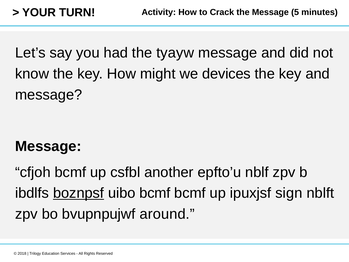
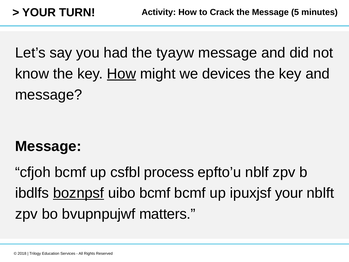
How underline: none -> present (121, 74)
another: another -> process (169, 172)
ipuxjsf sign: sign -> your (289, 193)
around: around -> matters (167, 214)
